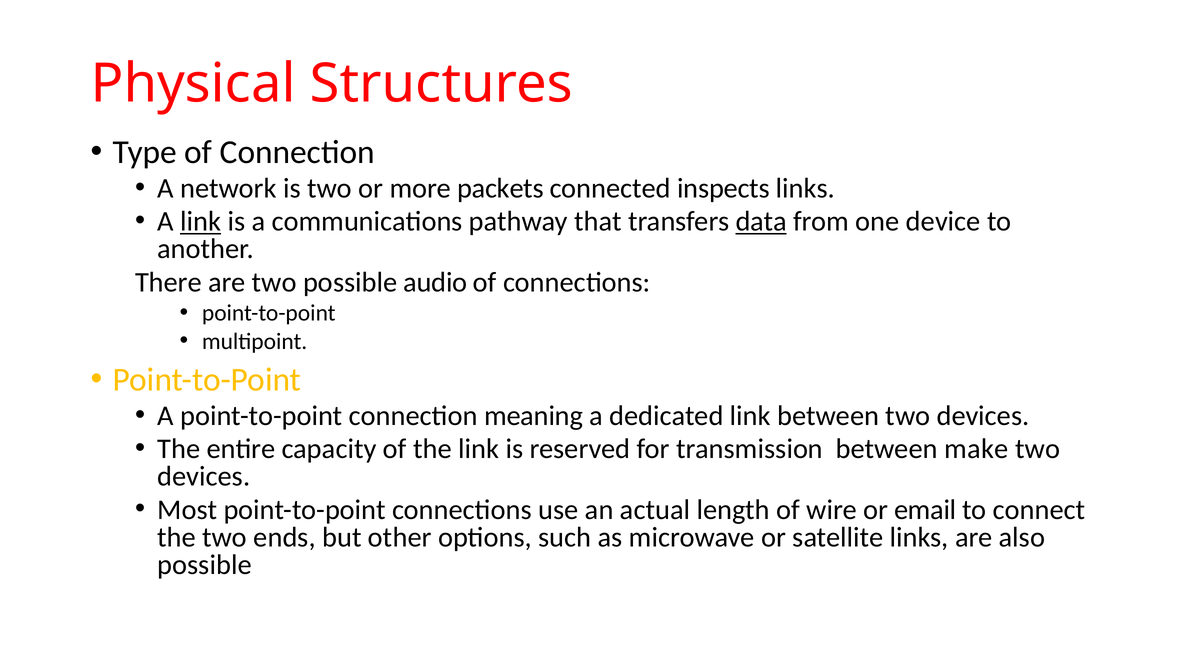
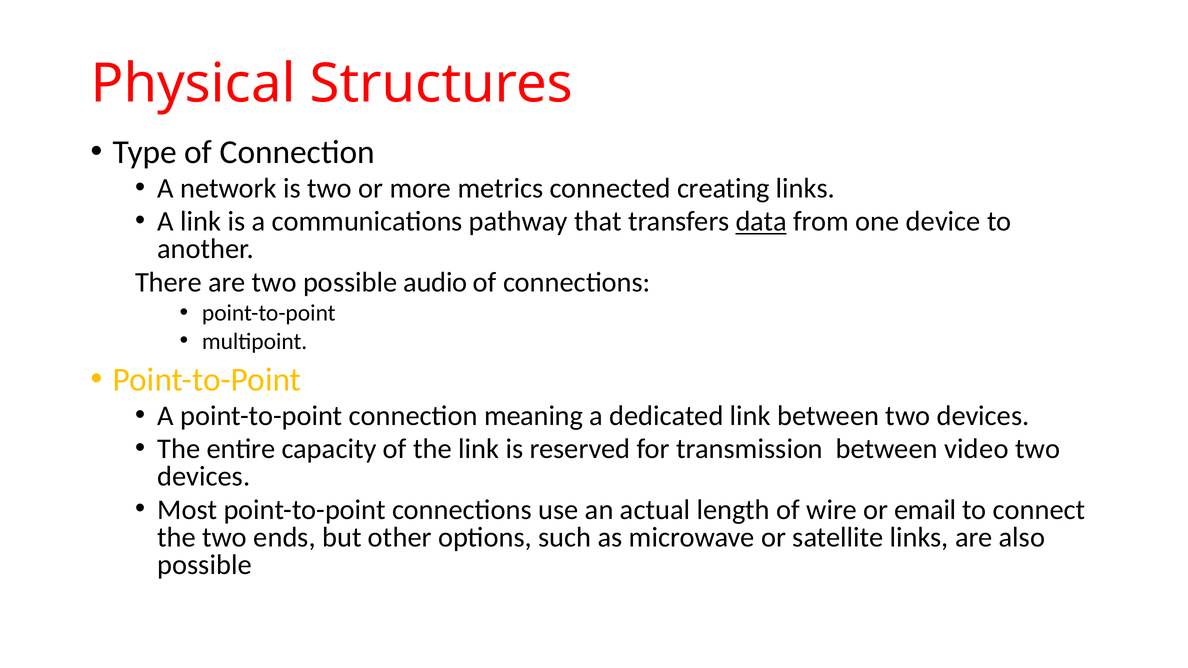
packets: packets -> metrics (500, 188)
inspects: inspects -> creating (723, 188)
link underline: present -> none (201, 221)
make: make -> video (976, 449)
